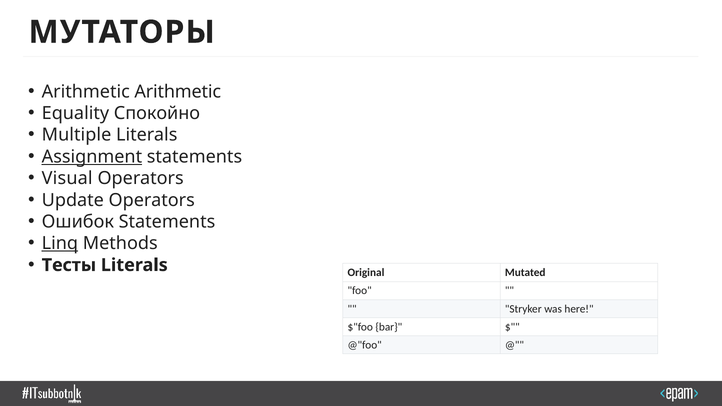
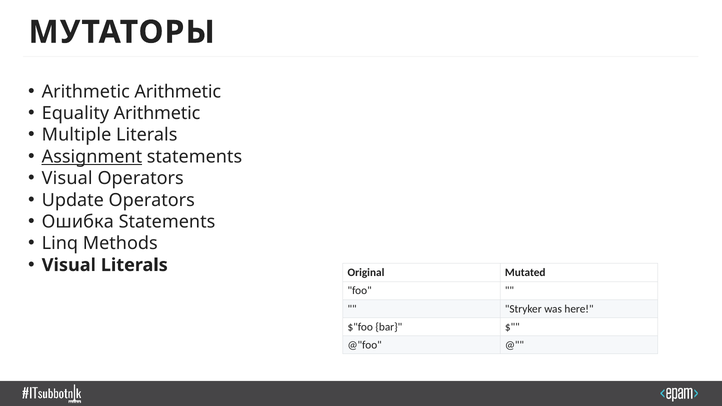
Equality Спокойно: Спокойно -> Arithmetic (157, 113)
Ошибок: Ошибок -> Ошибка (78, 222)
Linq underline: present -> none (60, 243)
Тесты: Тесты -> Visual (69, 265)
